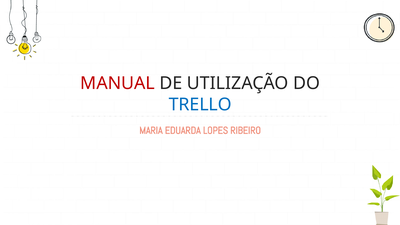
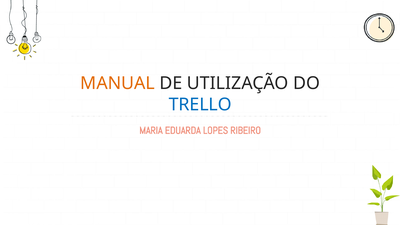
MANUAL colour: red -> orange (118, 83)
